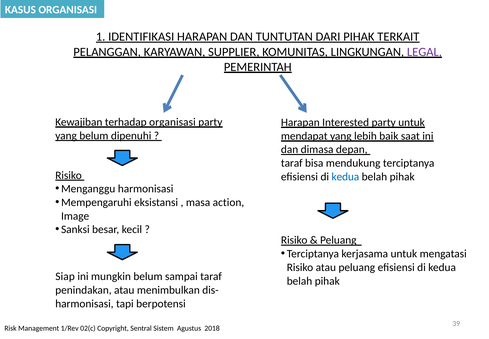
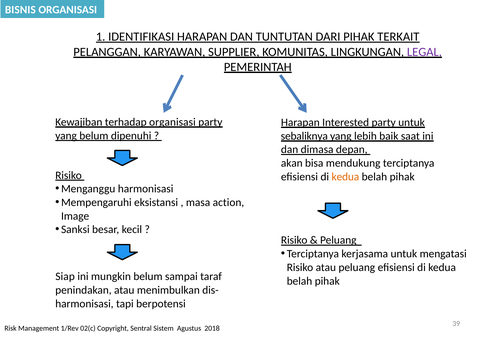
KASUS: KASUS -> BISNIS (20, 10)
mendapat: mendapat -> sebaliknya (304, 136)
taraf: taraf -> akan (292, 163)
kedua colour: blue -> orange (345, 176)
